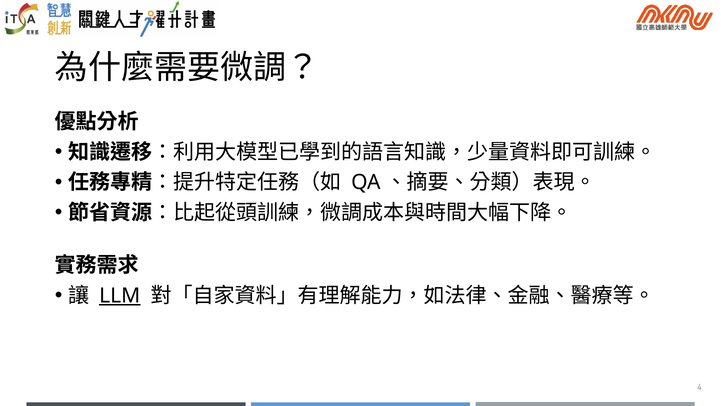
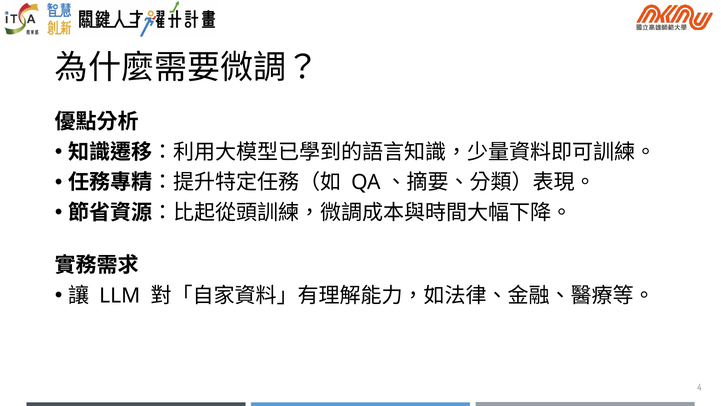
LLM underline: present -> none (120, 295)
